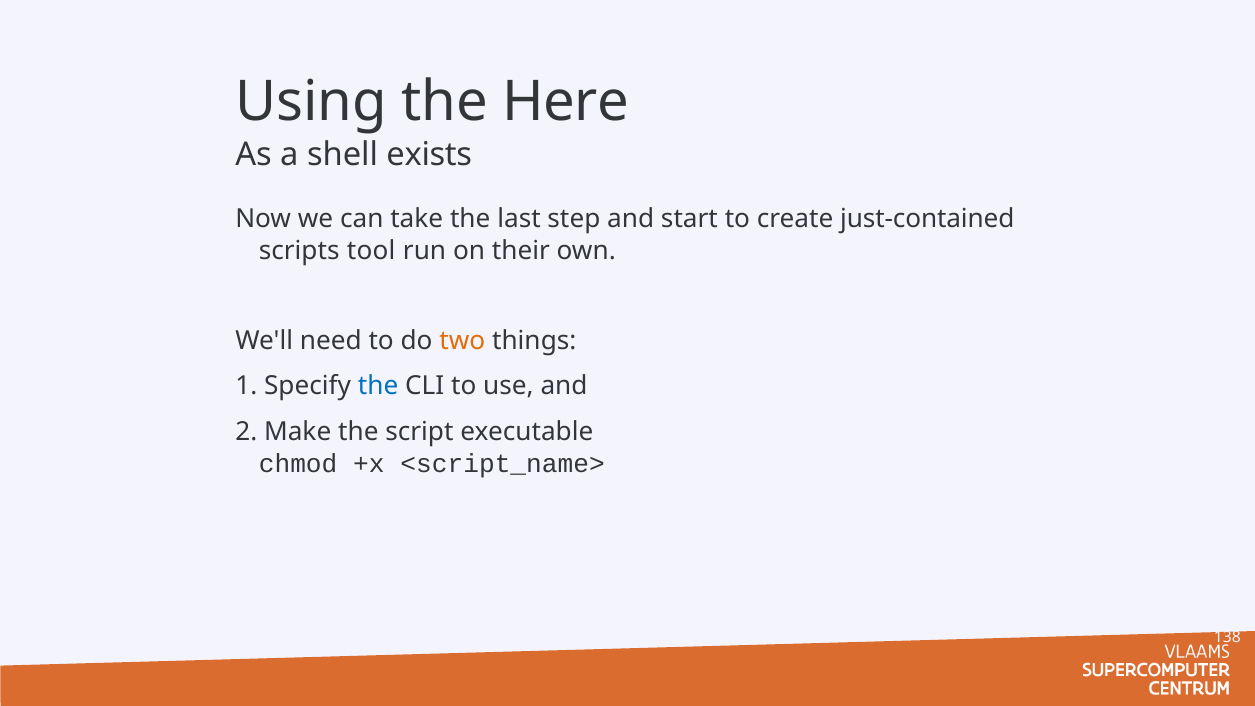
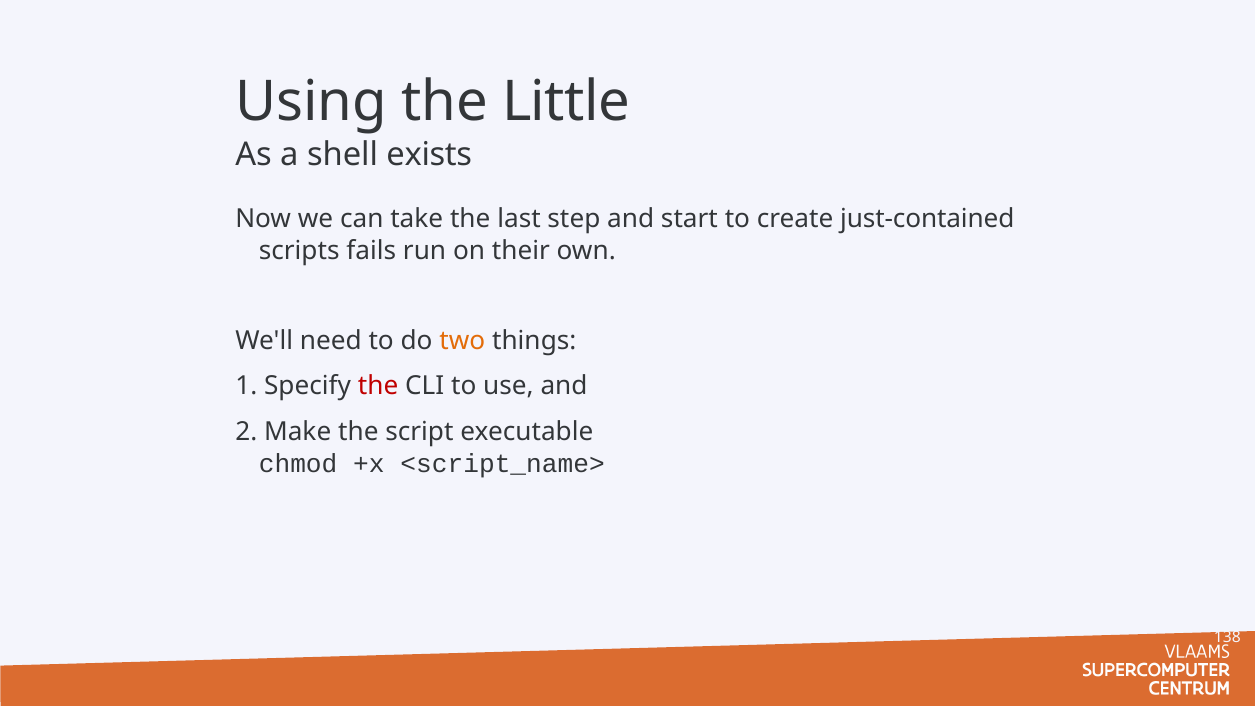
Here: Here -> Little (566, 102)
tool: tool -> fails (371, 251)
the colour: blue -> red (378, 386)
